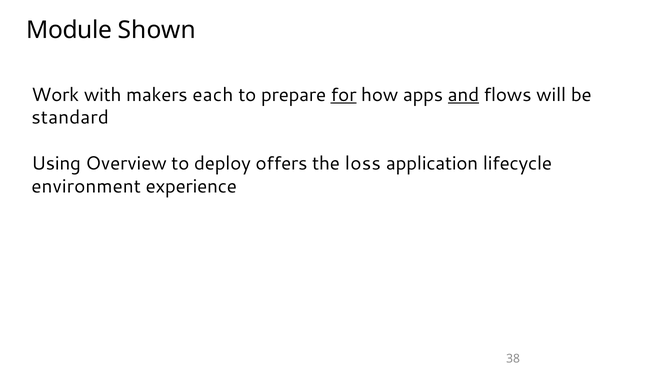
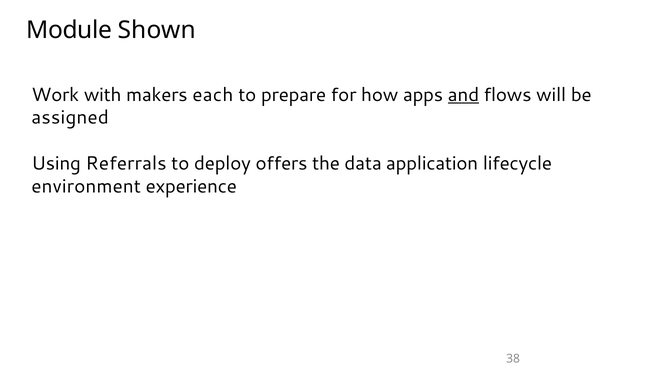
for underline: present -> none (344, 95)
standard: standard -> assigned (70, 118)
Overview: Overview -> Referrals (126, 163)
loss: loss -> data (363, 163)
